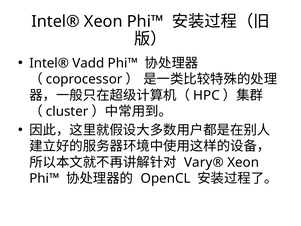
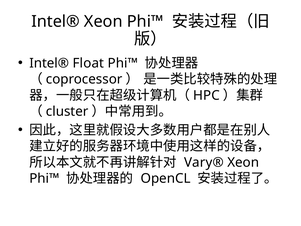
Vadd: Vadd -> Float (88, 63)
